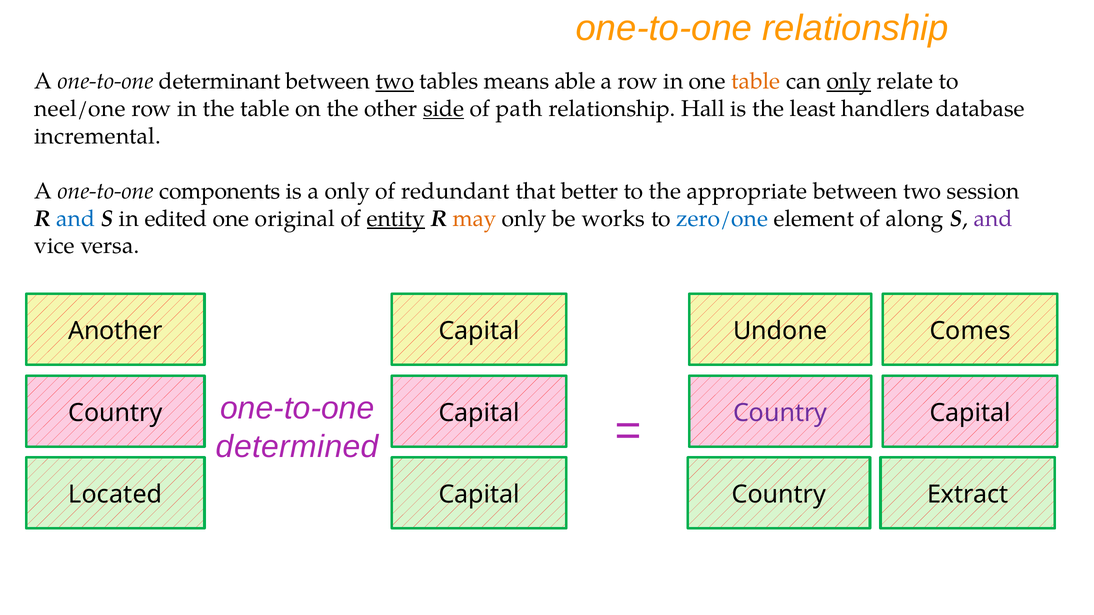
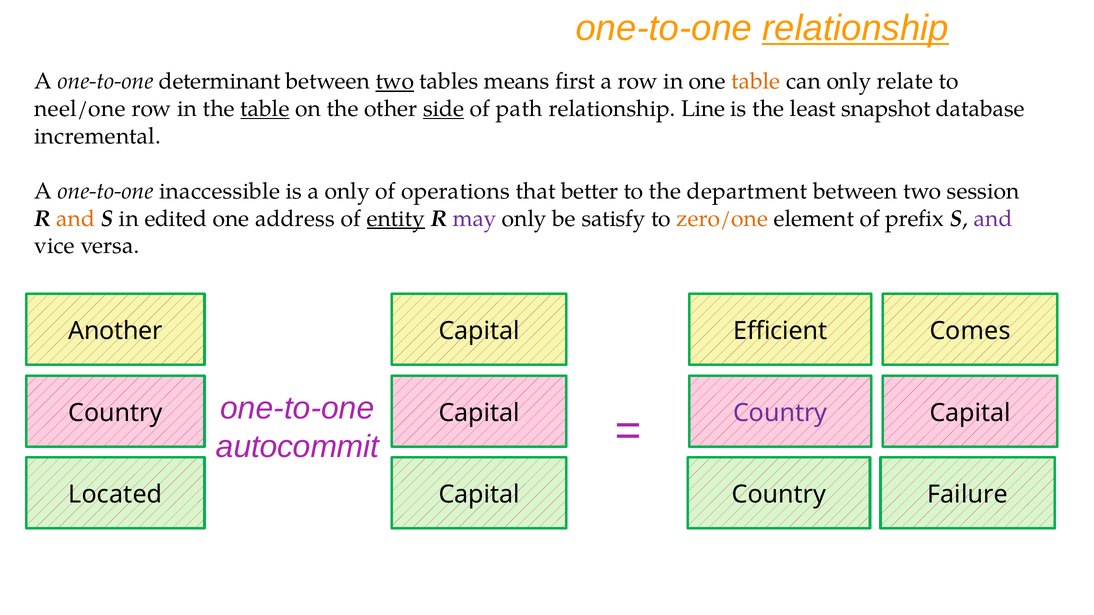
relationship underline: none -> present (855, 28)
able: able -> first (575, 81)
only underline: present -> none (849, 81)
table underline: none -> present (265, 109)
Hall: Hall -> Line (703, 109)
handlers: handlers -> snapshot (886, 109)
components: components -> inaccessible (220, 191)
redundant: redundant -> operations (455, 191)
appropriate: appropriate -> department (747, 191)
and colour: blue -> orange (76, 219)
original: original -> address (295, 219)
may colour: orange -> purple (475, 219)
works: works -> satisfy (614, 219)
zero/one colour: blue -> orange (722, 219)
along: along -> prefix (915, 219)
Undone: Undone -> Efficient (780, 331)
determined: determined -> autocommit (297, 447)
Extract: Extract -> Failure (968, 495)
